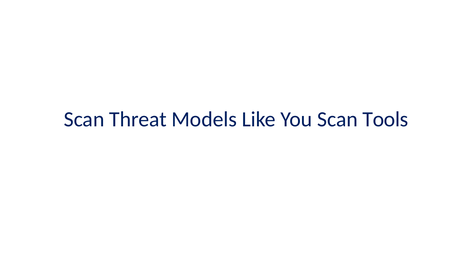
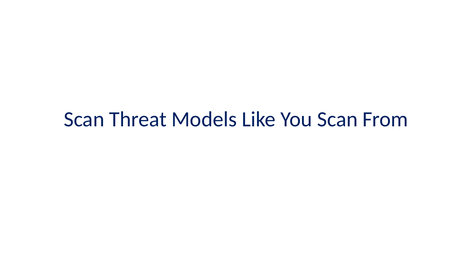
Tools: Tools -> From (385, 119)
